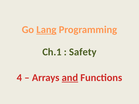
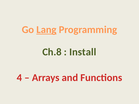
Ch.1: Ch.1 -> Ch.8 (52, 52)
Safety: Safety -> Install (83, 52)
and underline: present -> none (70, 78)
